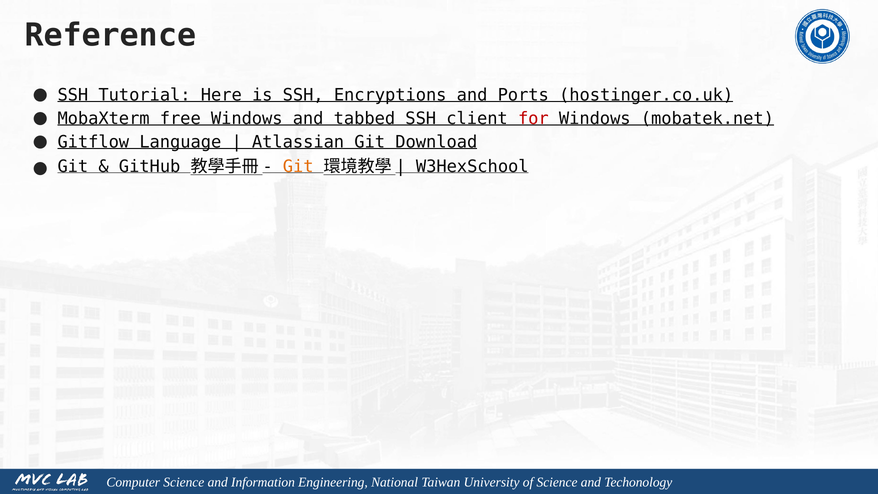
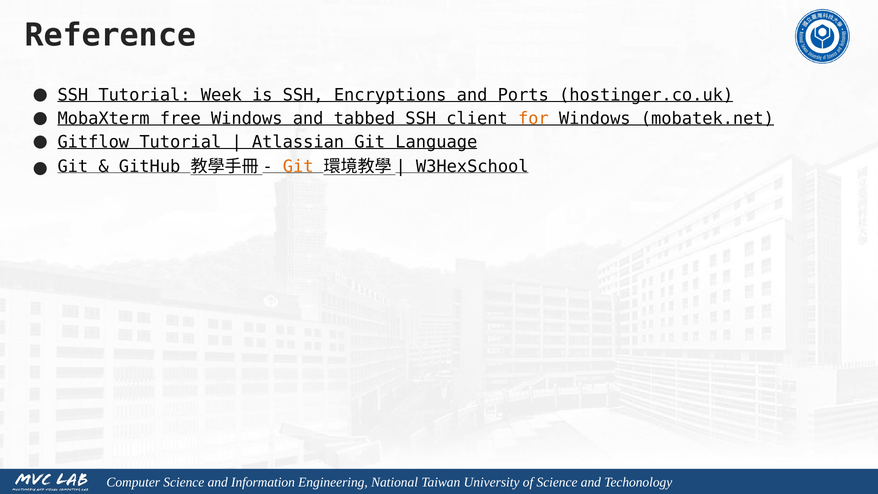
Here: Here -> Week (221, 95)
for colour: red -> orange (533, 119)
Gitflow Language: Language -> Tutorial (180, 142)
Download: Download -> Language (436, 142)
